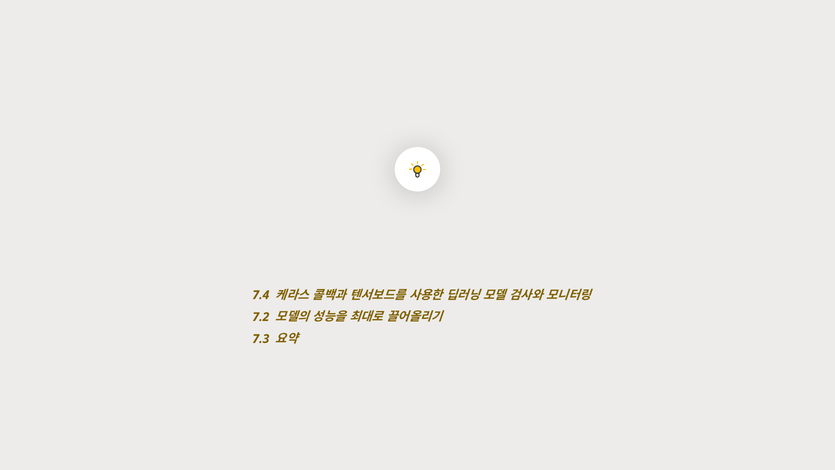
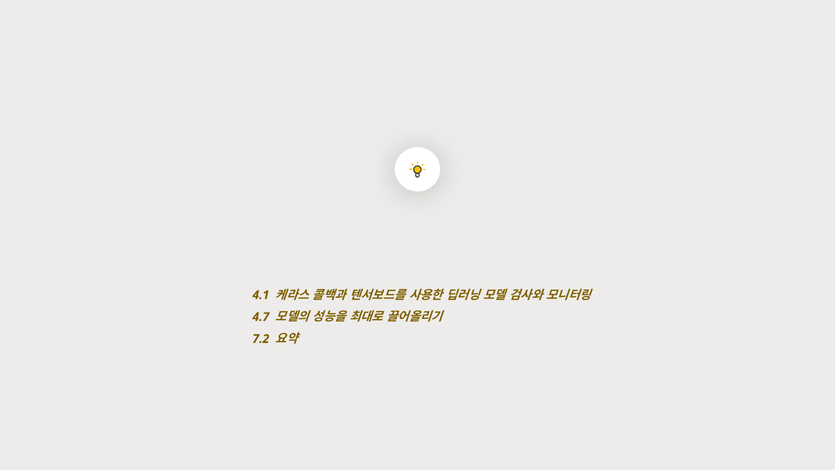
7.4: 7.4 -> 4.1 (261, 295)
7.2: 7.2 -> 4.7 (261, 317)
7.3: 7.3 -> 7.2 (261, 339)
